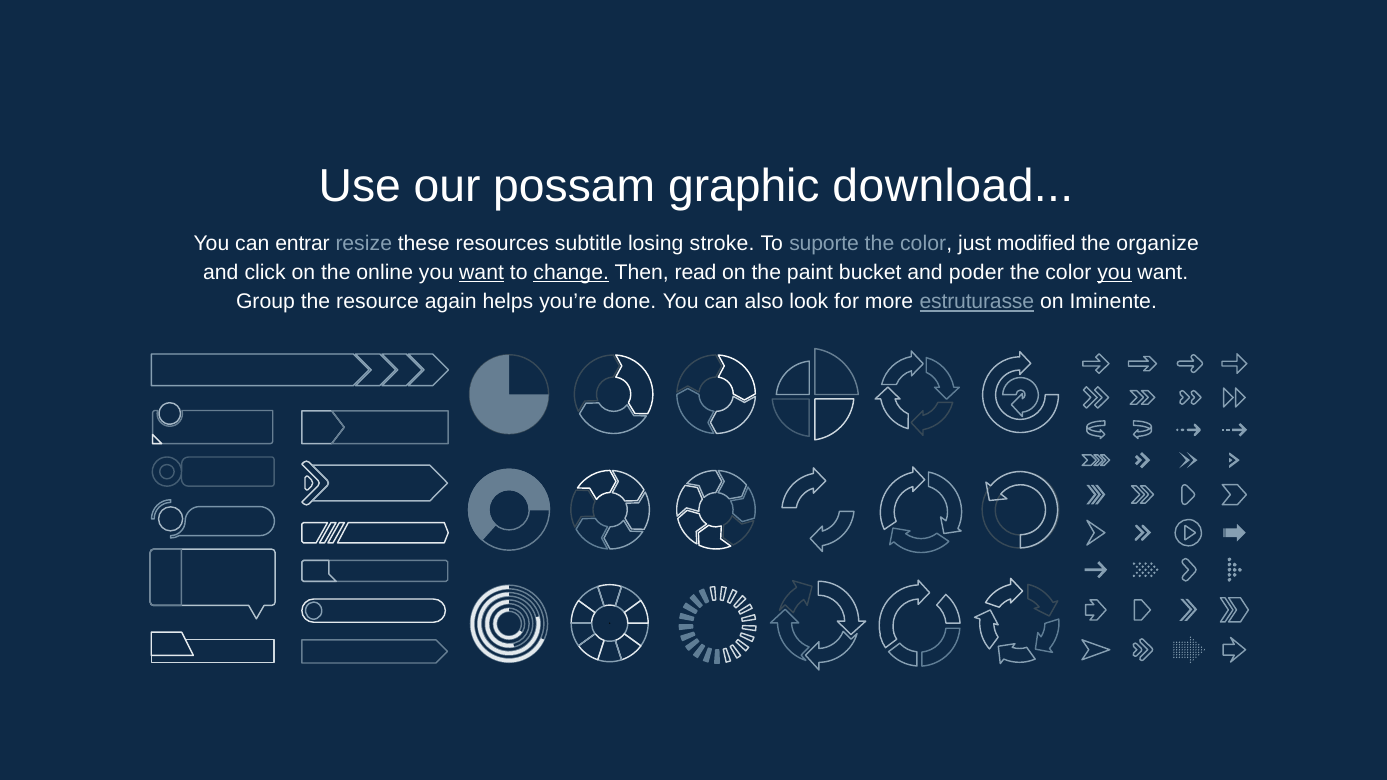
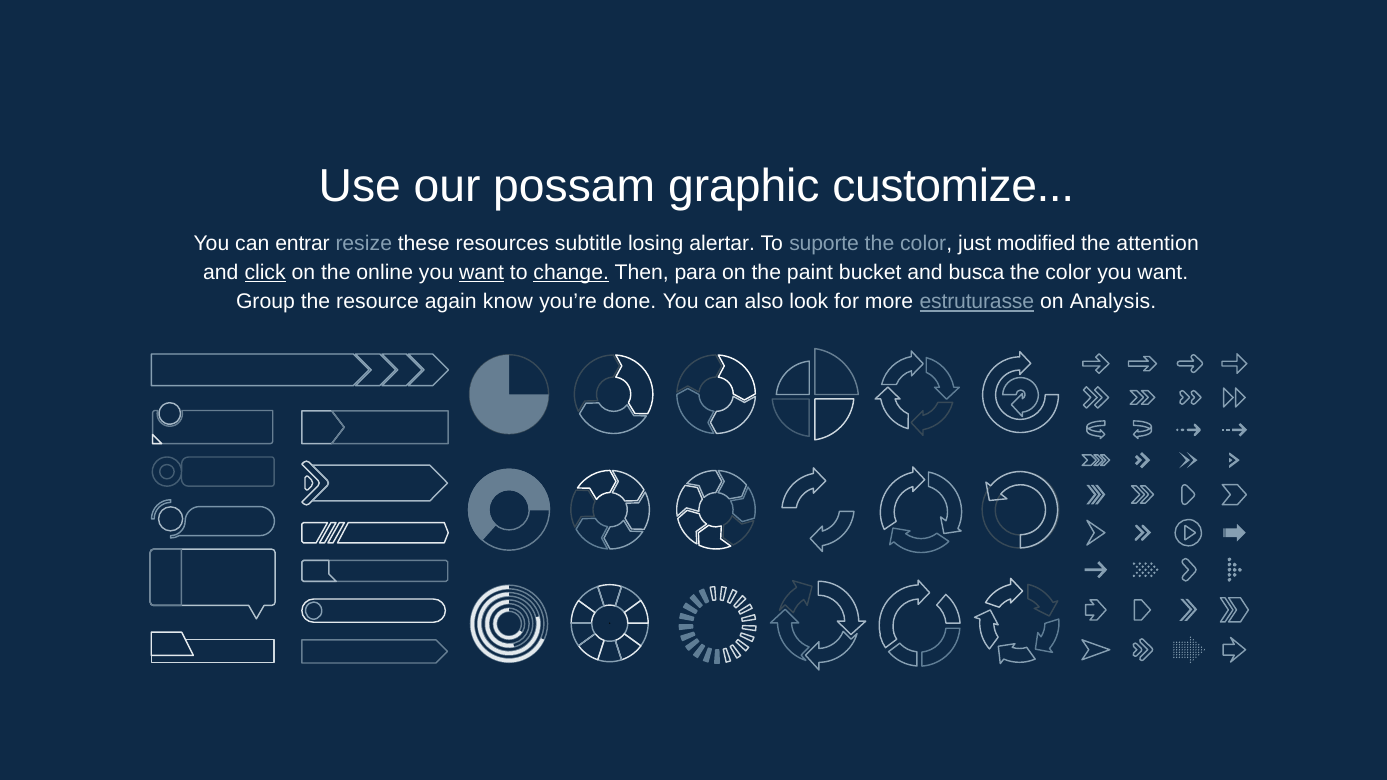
download: download -> customize (953, 186)
stroke: stroke -> alertar (722, 243)
organize: organize -> attention (1158, 243)
click underline: none -> present (265, 273)
read: read -> para (696, 273)
poder: poder -> busca (977, 273)
you underline: present -> none (1114, 273)
helps: helps -> know (508, 302)
Iminente: Iminente -> Analysis (1113, 302)
